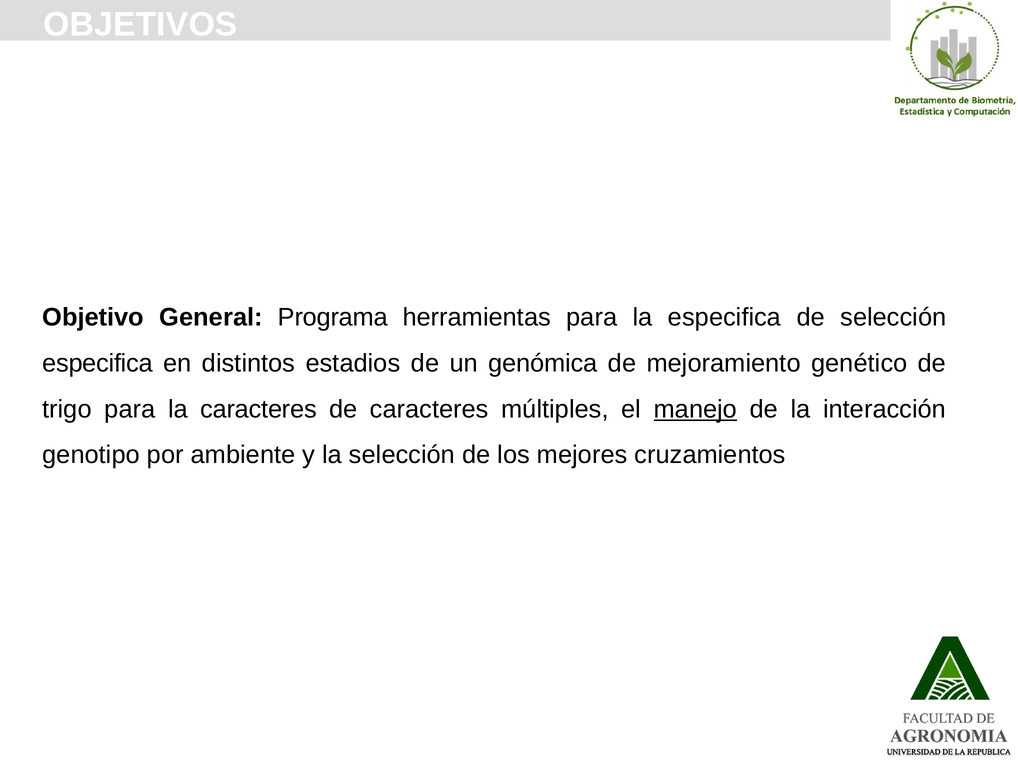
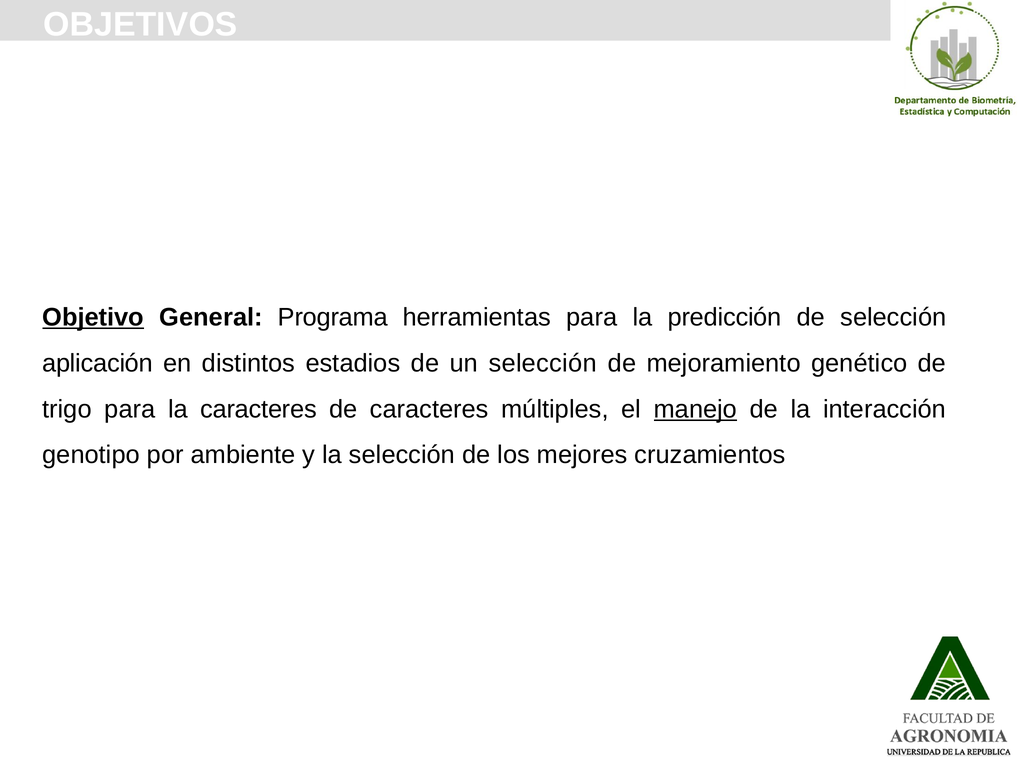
Objetivo underline: none -> present (93, 317)
la especifica: especifica -> predicción (725, 317)
especifica: especifica -> aplicación (98, 363)
un genómica: genómica -> selección (543, 363)
